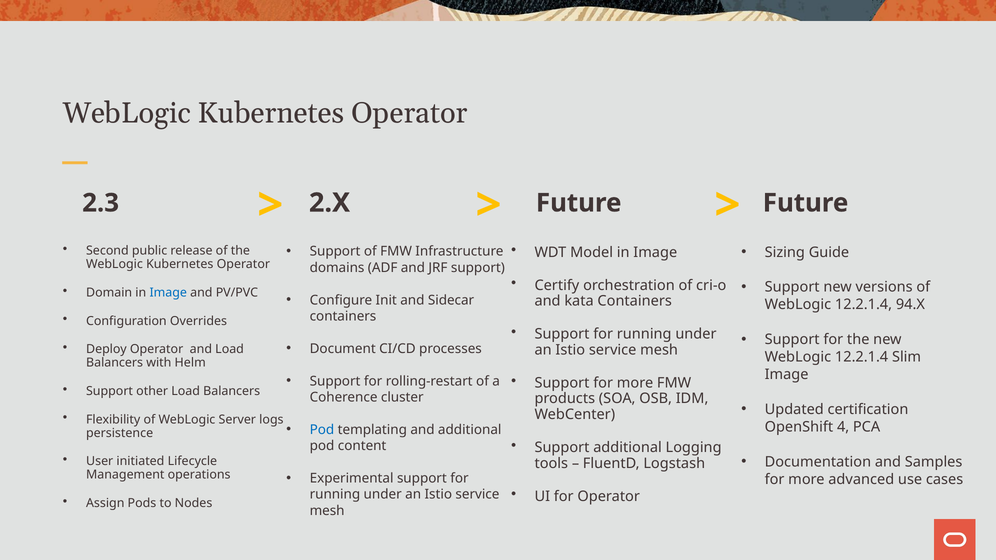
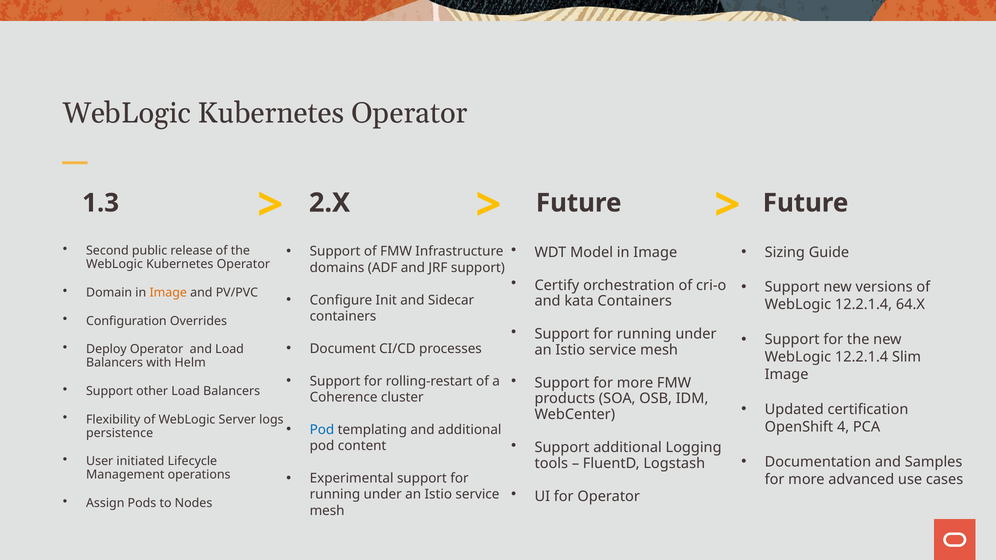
2.3: 2.3 -> 1.3 (101, 203)
Image colour: blue -> orange (168, 293)
94.X: 94.X -> 64.X (910, 305)
